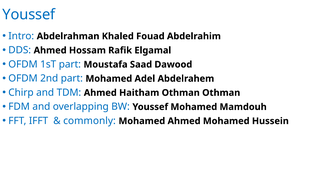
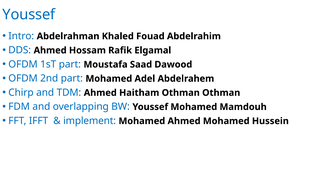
commonly: commonly -> implement (90, 120)
